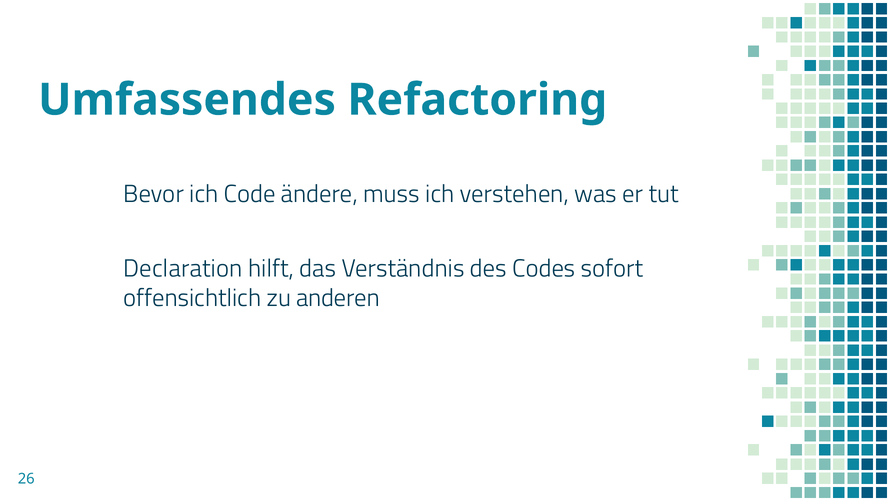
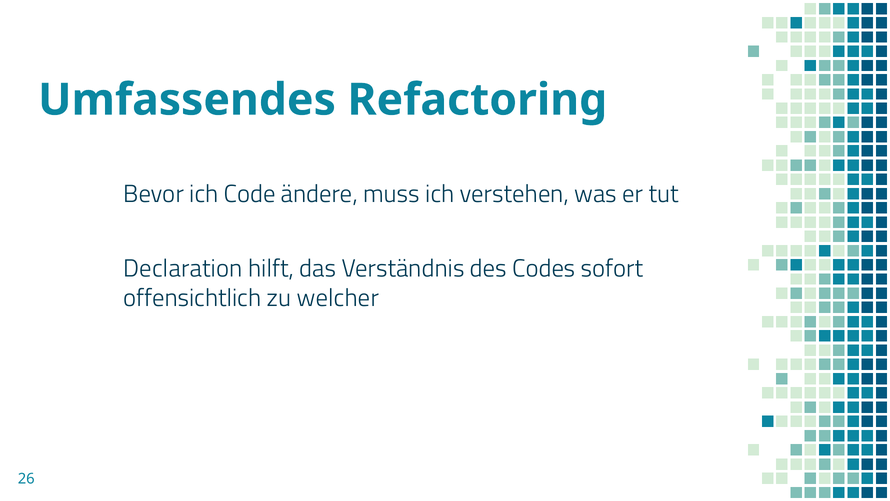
anderen: anderen -> welcher (338, 298)
